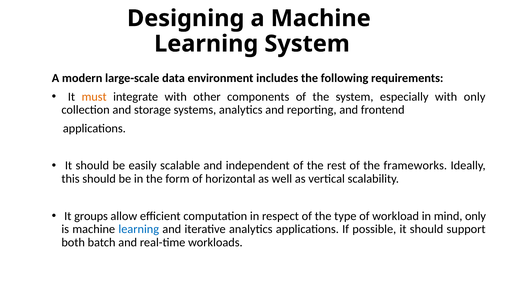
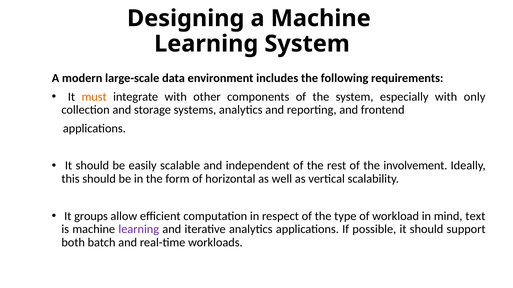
frameworks: frameworks -> involvement (415, 166)
mind only: only -> text (475, 216)
learning colour: blue -> purple (139, 230)
